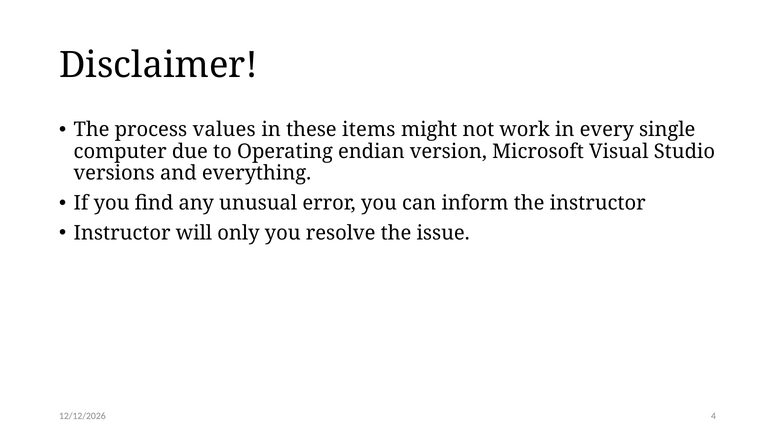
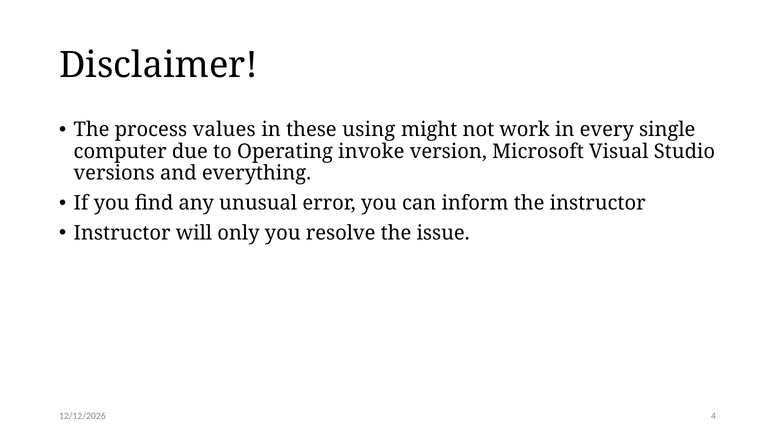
items: items -> using (369, 130)
endian: endian -> invoke (371, 152)
